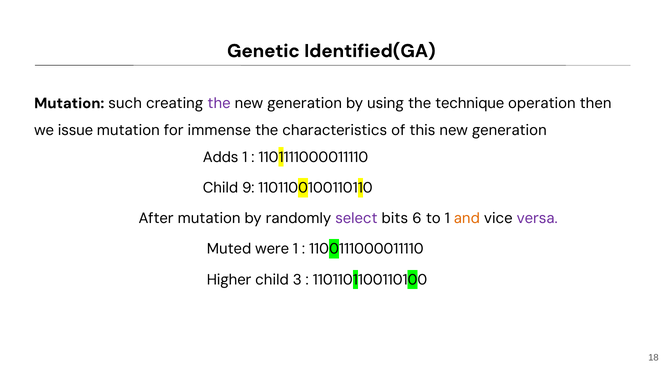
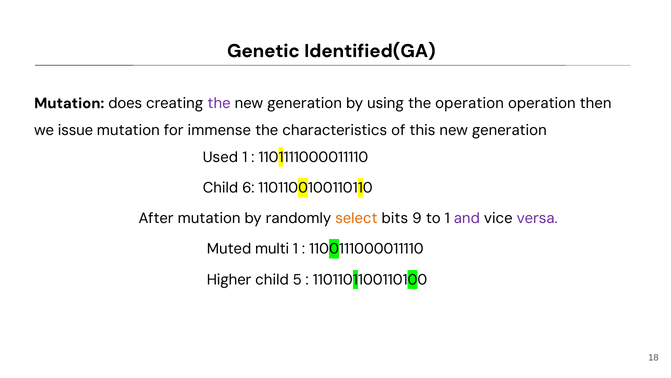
such: such -> does (125, 103)
the technique: technique -> operation (470, 103)
Adds: Adds -> Used (220, 157)
9: 9 -> 6 (248, 187)
select colour: purple -> orange (356, 218)
6: 6 -> 9 (417, 218)
and colour: orange -> purple (467, 218)
were: were -> multi (272, 249)
3: 3 -> 5 (297, 279)
